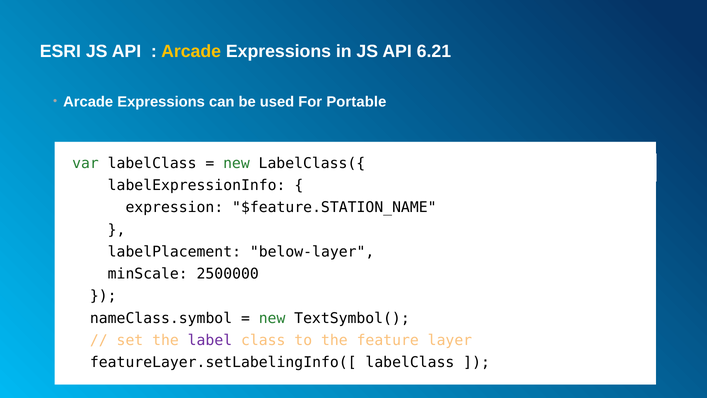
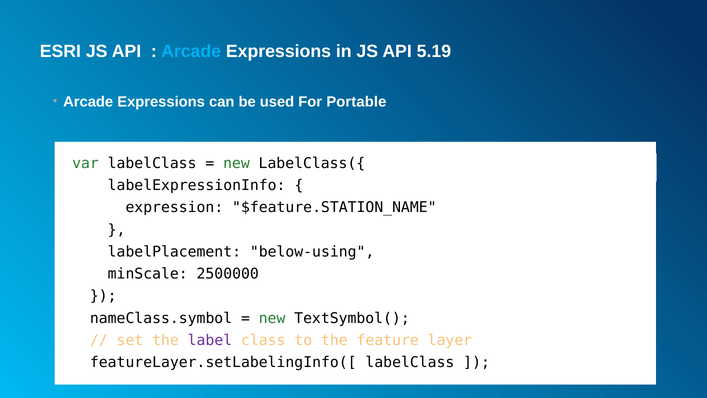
Arcade colour: yellow -> light blue (191, 51)
6.21: 6.21 -> 5.19 (434, 51)
below-layer: below-layer -> below-using (312, 252)
